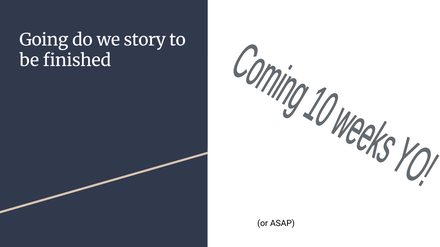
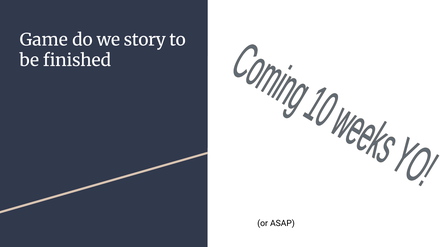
Going: Going -> Game (44, 40)
